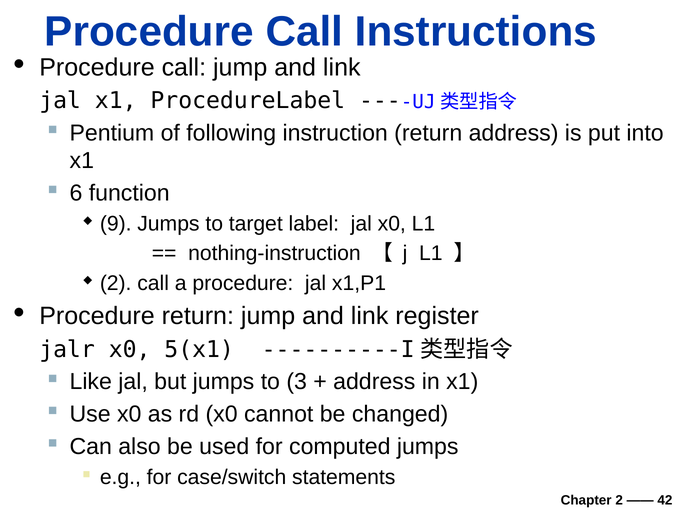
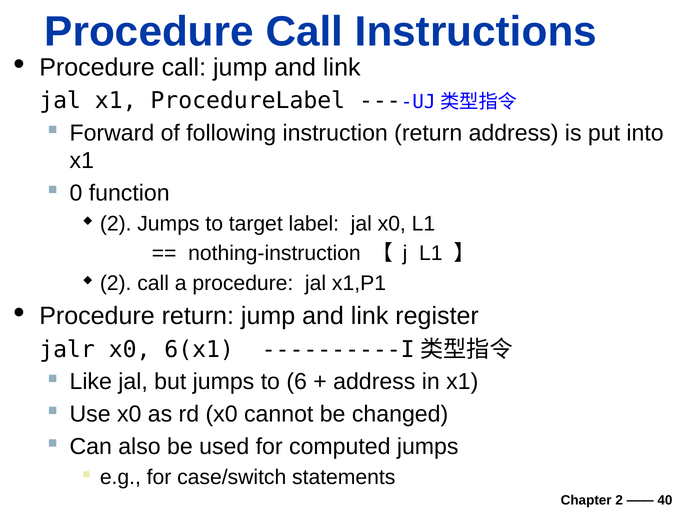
Pentium: Pentium -> Forward (112, 133)
6: 6 -> 0 (76, 193)
9: 9 -> 2 (116, 224)
5(x1: 5(x1 -> 6(x1 (199, 349)
3: 3 -> 6 (297, 382)
42: 42 -> 40 (665, 500)
